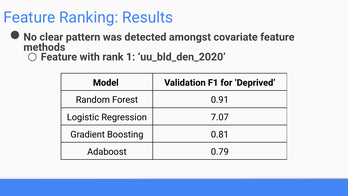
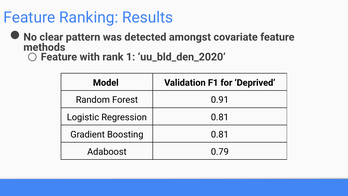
Regression 7.07: 7.07 -> 0.81 (220, 117)
